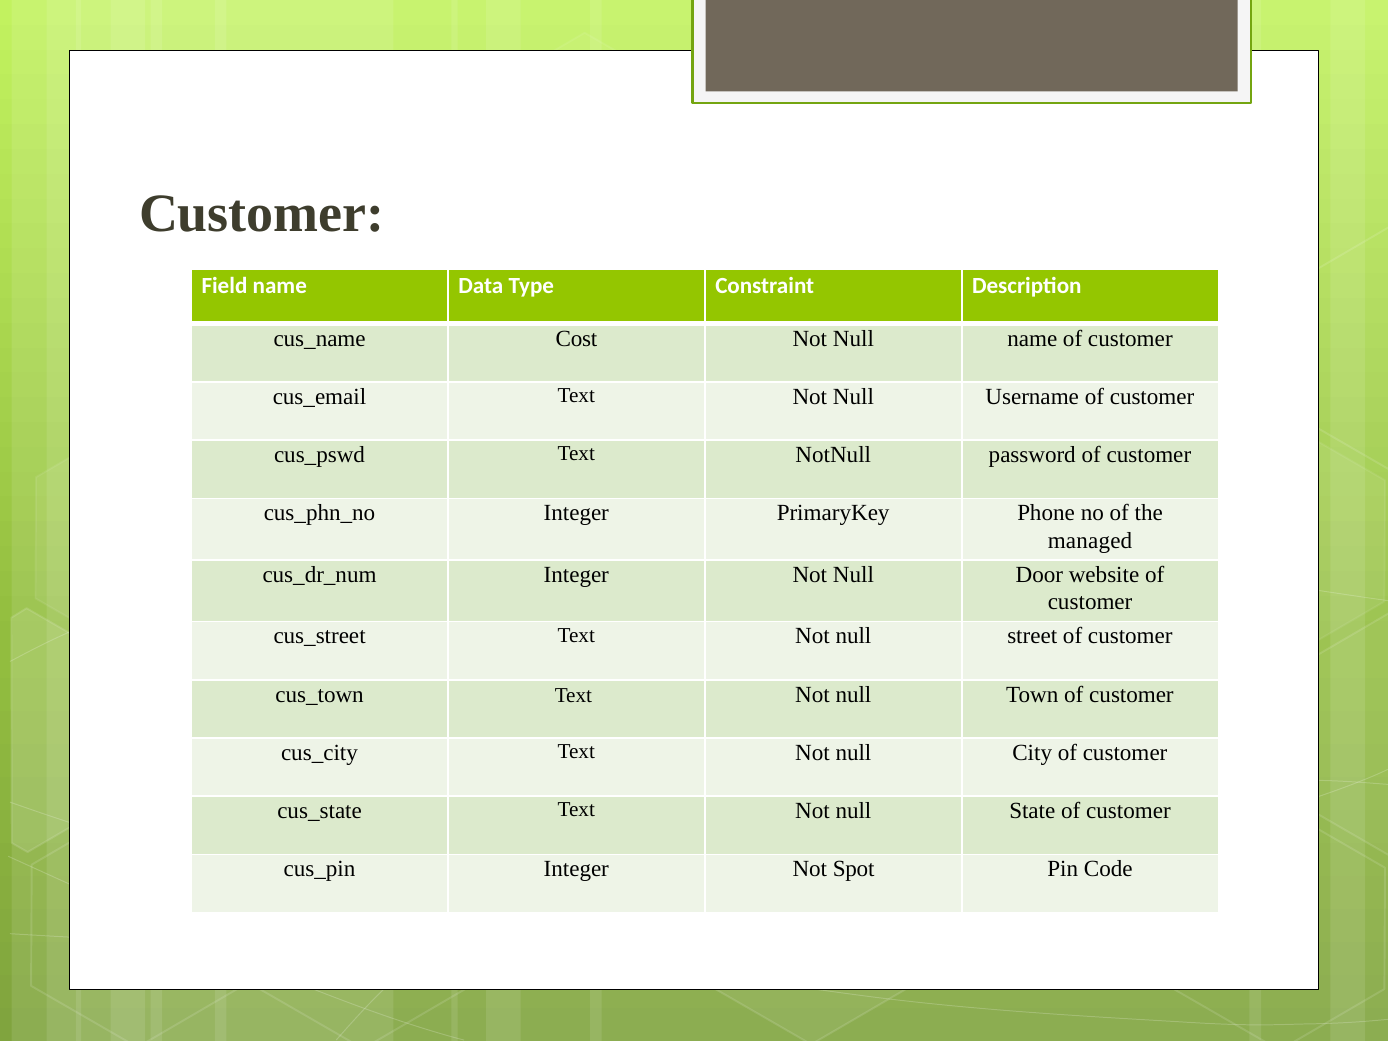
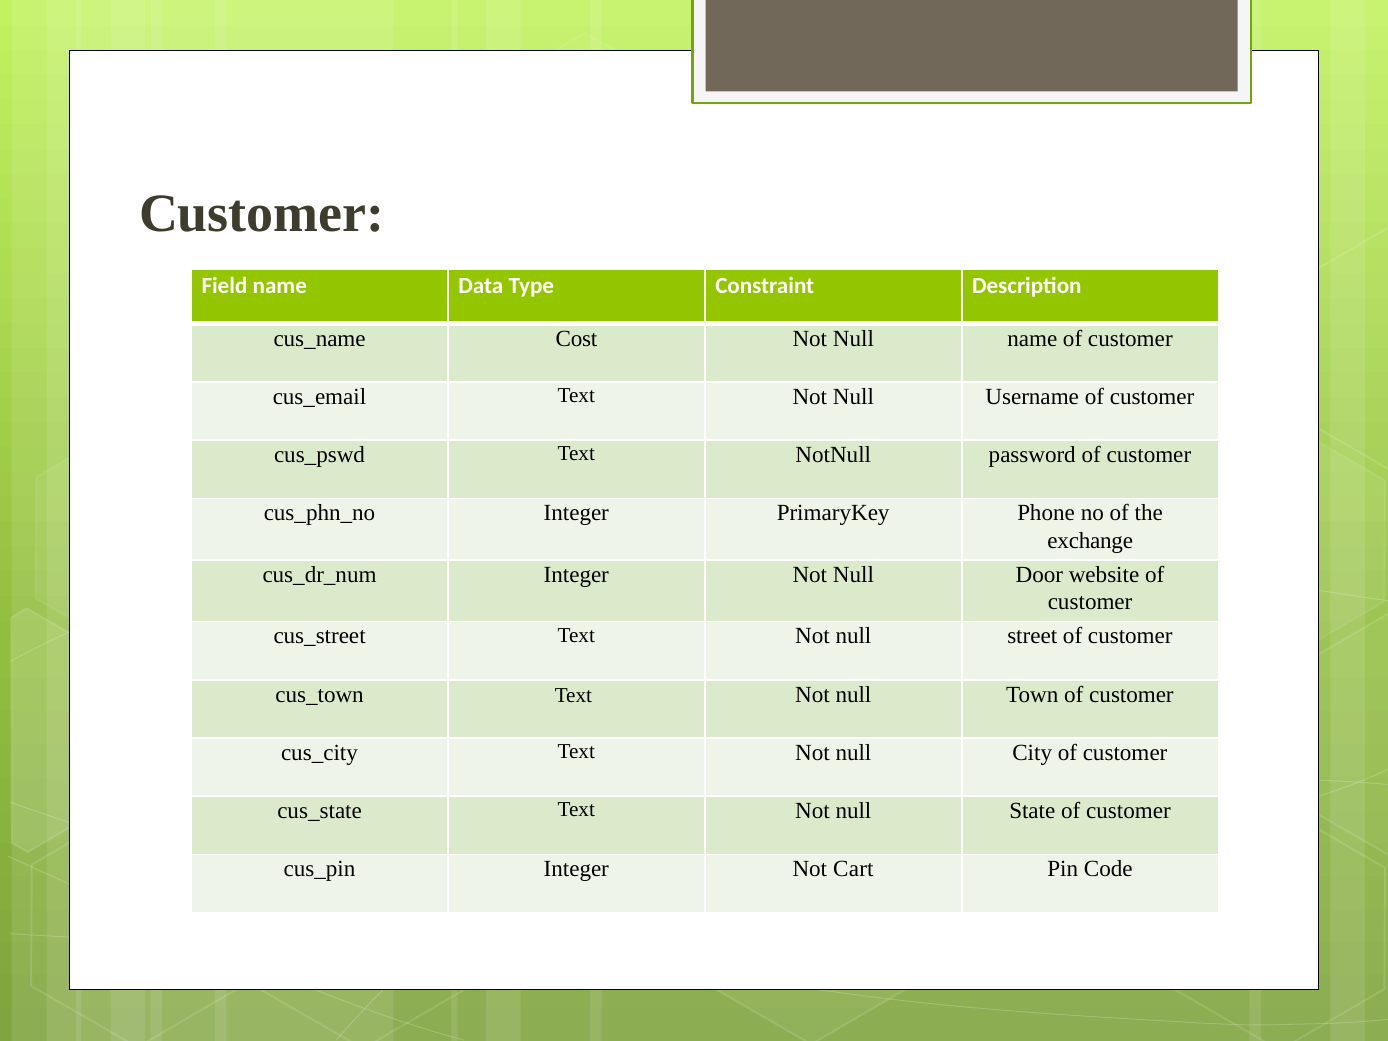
managed: managed -> exchange (1090, 541)
Spot: Spot -> Cart (853, 869)
